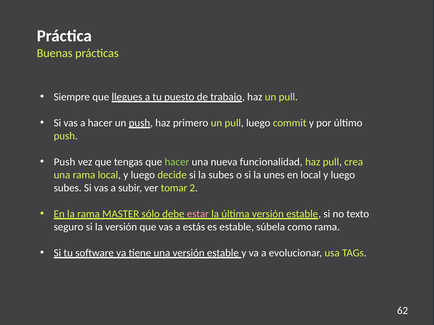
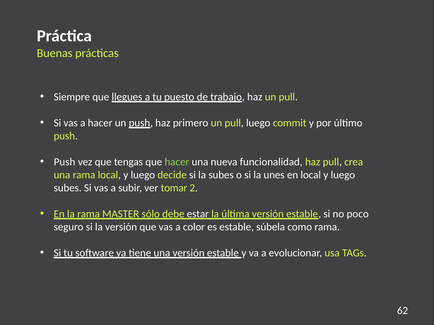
estar colour: pink -> white (198, 214)
texto: texto -> poco (358, 214)
estás: estás -> color (194, 227)
